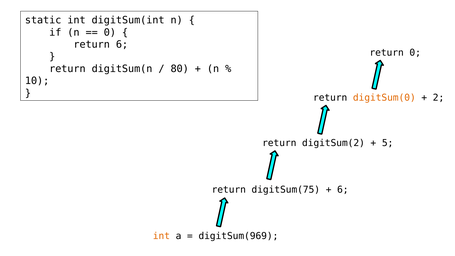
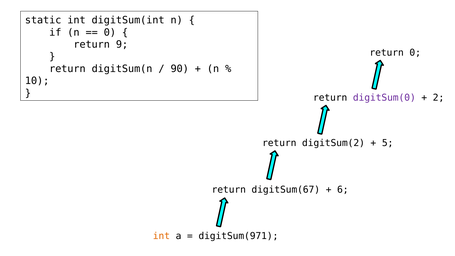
return 6: 6 -> 9 (122, 44)
80: 80 -> 90 (180, 69)
digitSum(0 colour: orange -> purple (384, 98)
digitSum(75: digitSum(75 -> digitSum(67 (286, 190)
digitSum(969: digitSum(969 -> digitSum(971 (238, 236)
